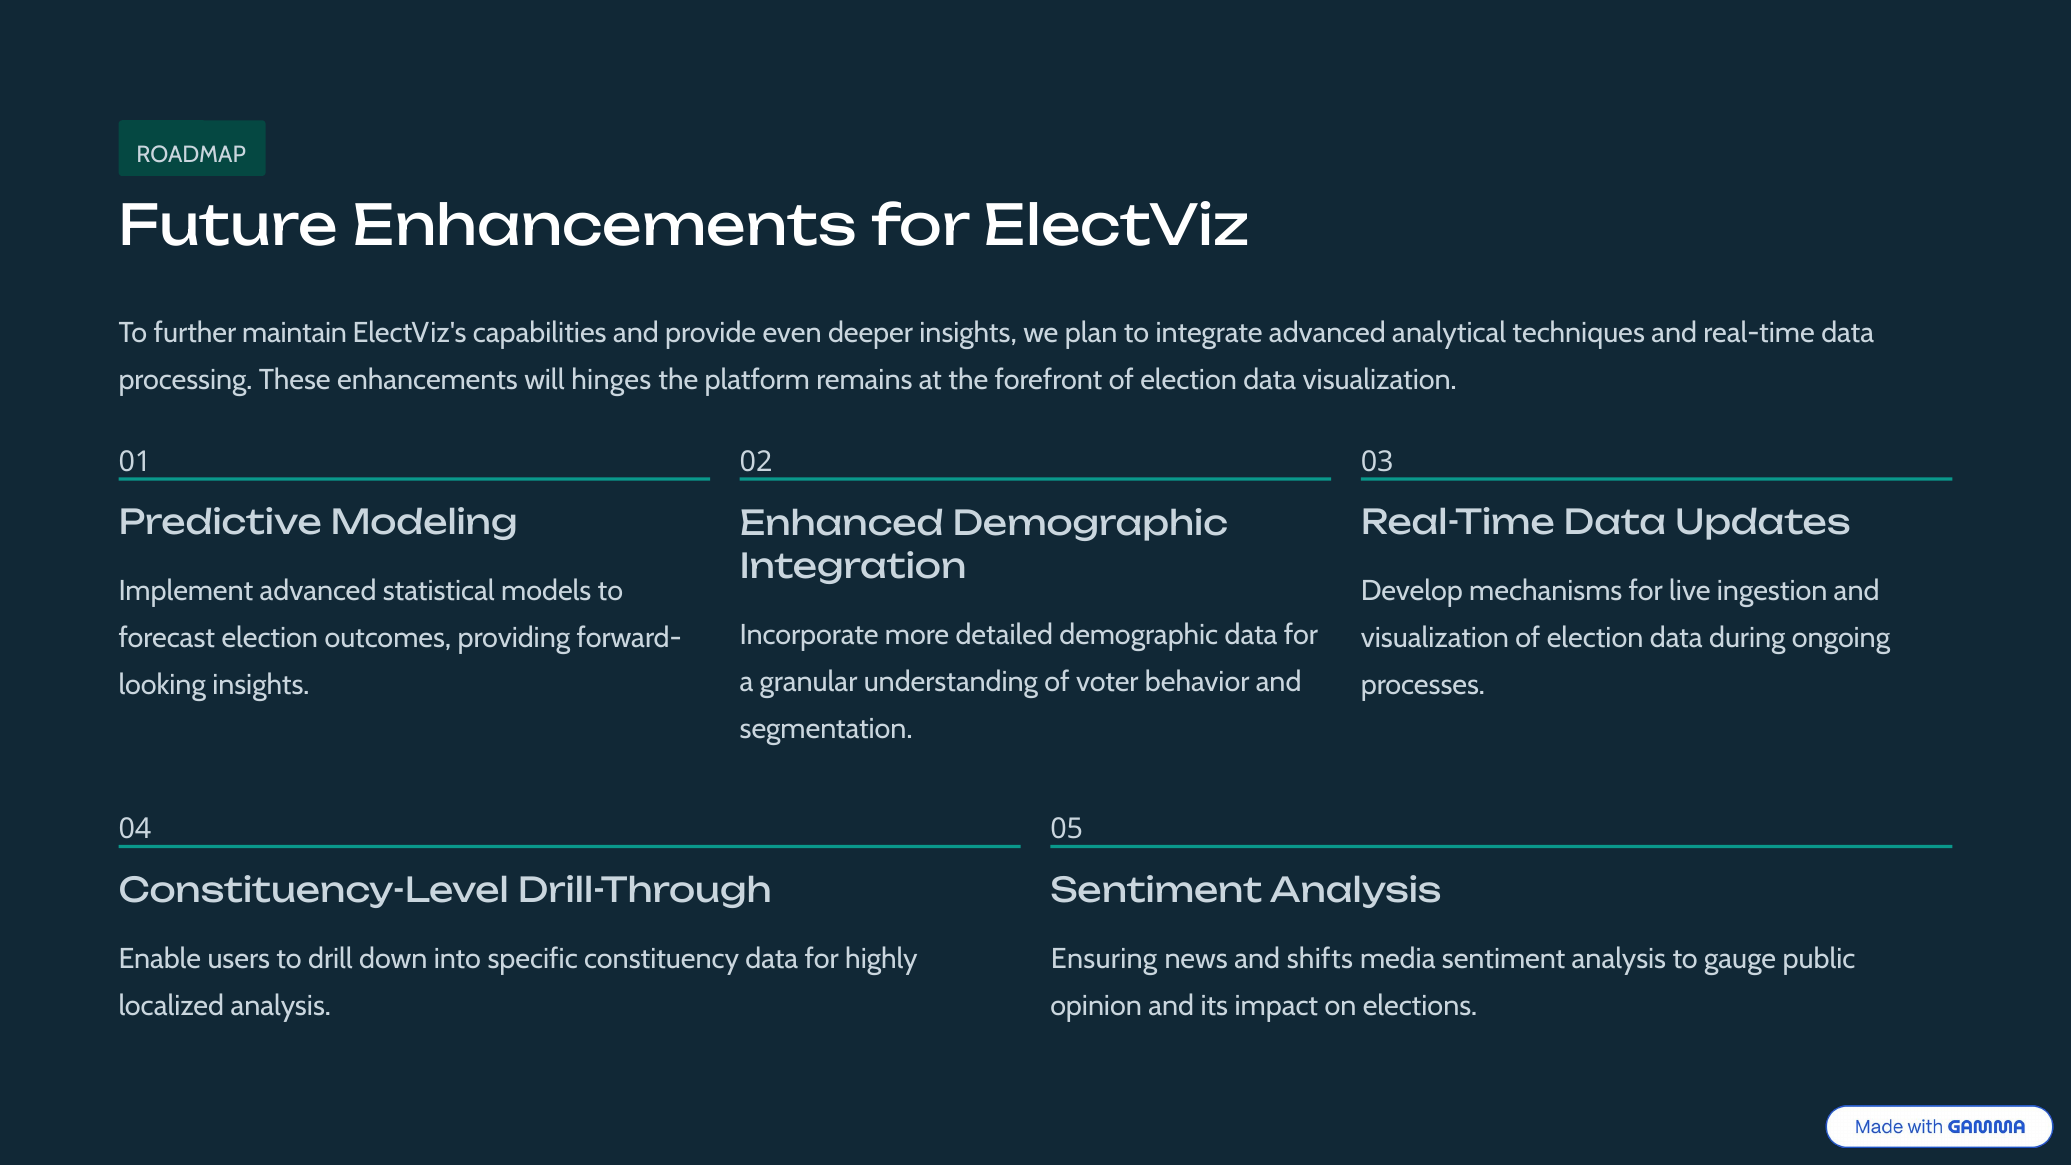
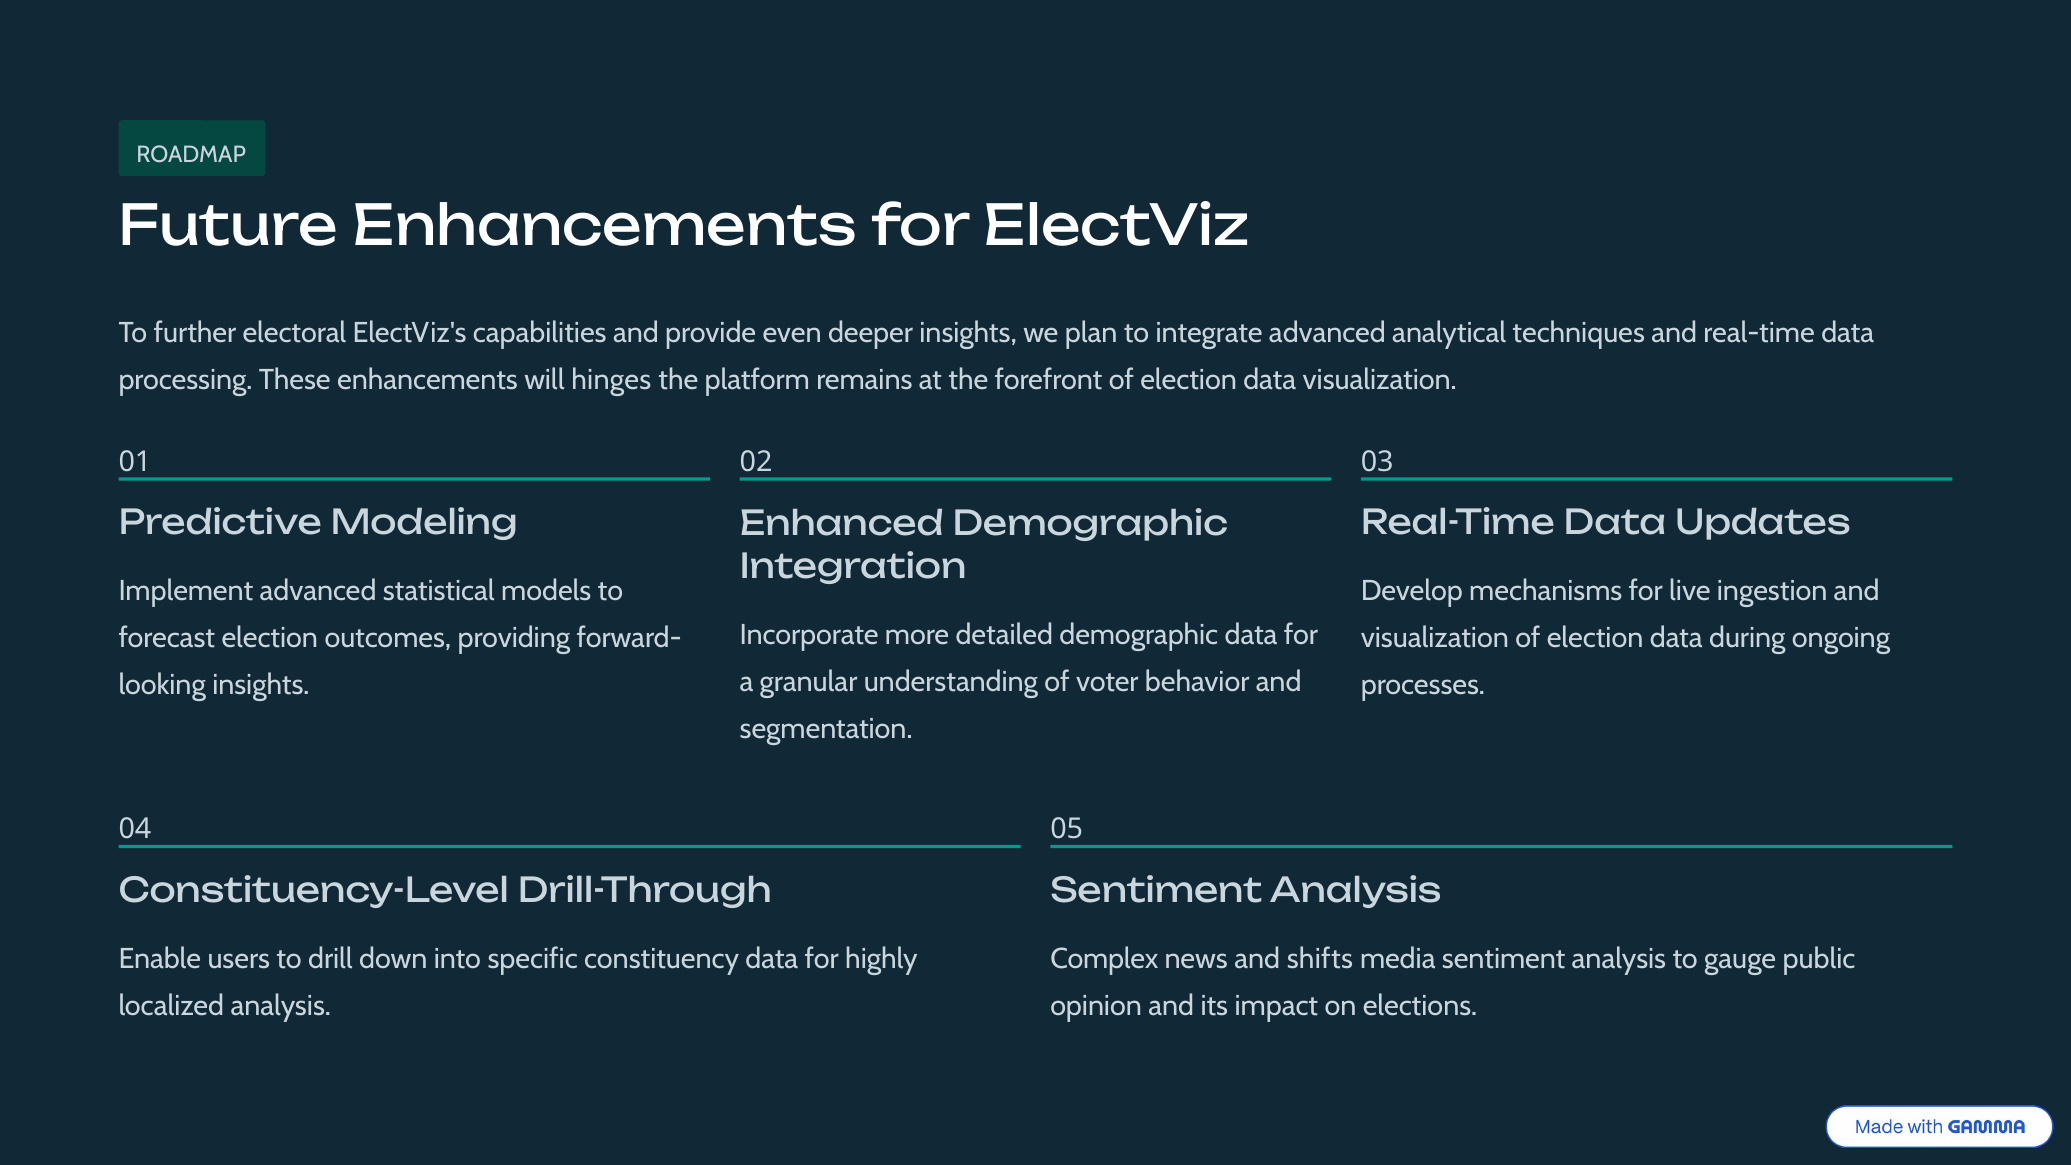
maintain: maintain -> electoral (294, 333)
Ensuring: Ensuring -> Complex (1104, 959)
